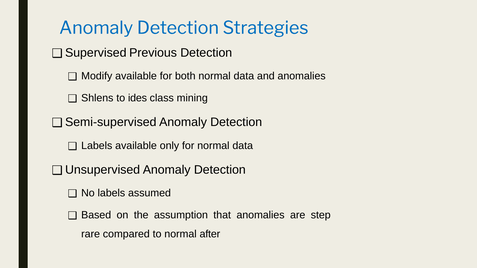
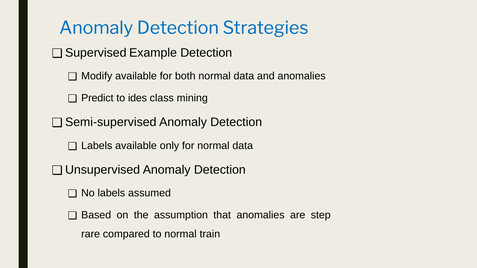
Previous: Previous -> Example (153, 53)
Shlens: Shlens -> Predict (97, 98)
after: after -> train (210, 234)
